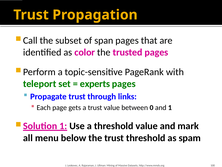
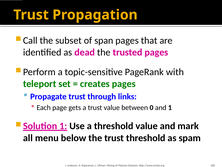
color: color -> dead (85, 52)
experts: experts -> creates (95, 84)
